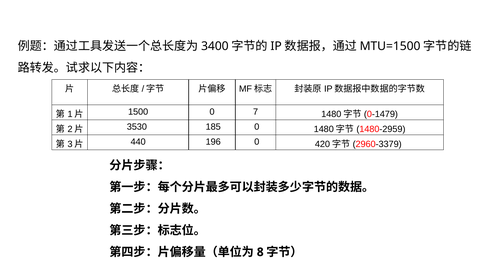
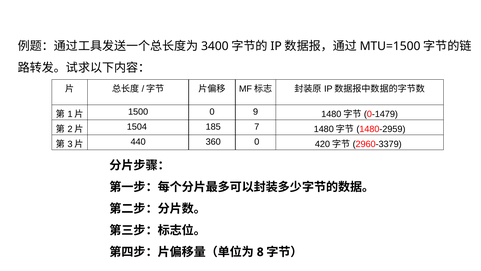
7: 7 -> 9 (256, 112)
3530: 3530 -> 1504 (137, 127)
185 0: 0 -> 7 (257, 127)
196: 196 -> 360 (213, 142)
